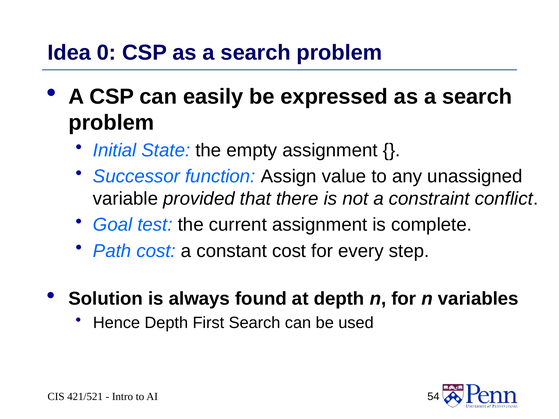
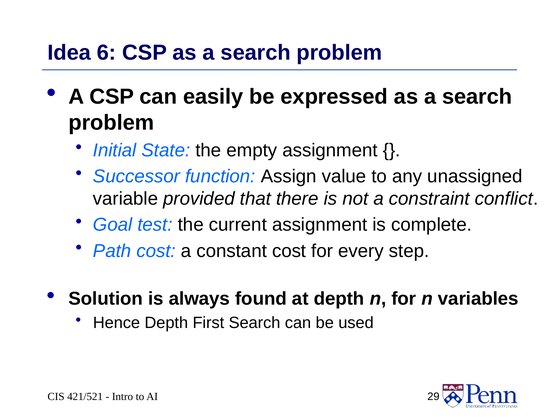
0: 0 -> 6 (107, 53)
54: 54 -> 29 (433, 397)
